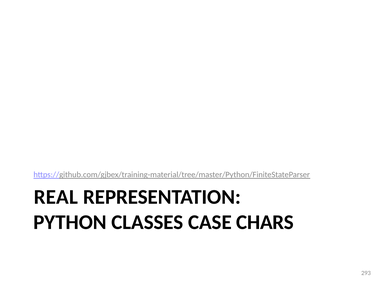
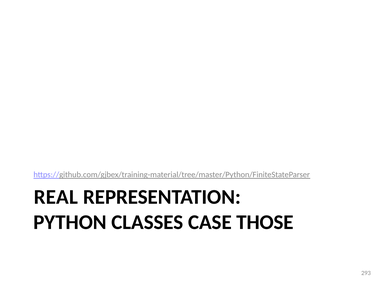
CHARS: CHARS -> THOSE (265, 222)
